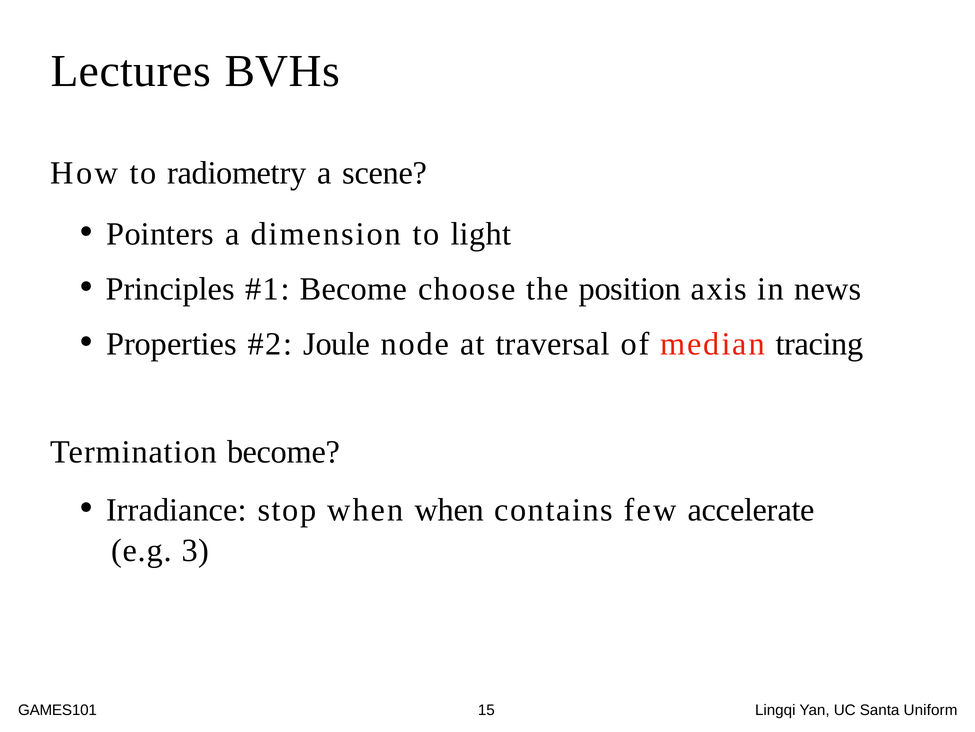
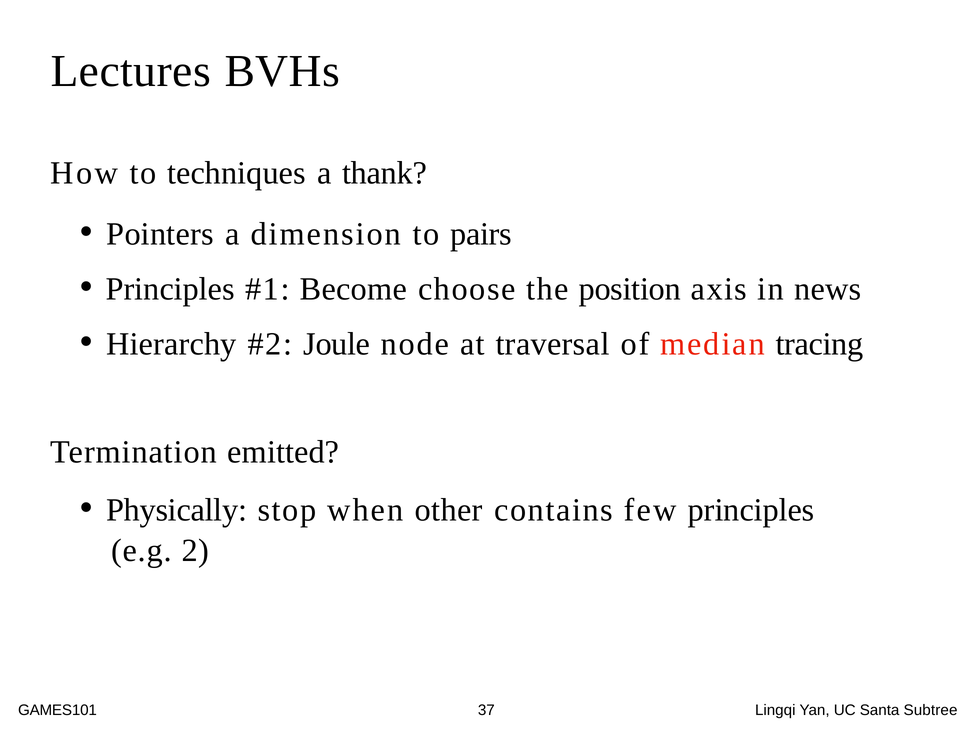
radiometry: radiometry -> techniques (237, 173)
scene: scene -> thank (385, 173)
light: light -> pairs (481, 234)
Properties: Properties -> Hierarchy (171, 344)
Termination become: become -> emitted (283, 451)
Irradiance: Irradiance -> Physically (177, 509)
when when: when -> other (449, 509)
few accelerate: accelerate -> principles (751, 509)
3: 3 -> 2 (195, 550)
15: 15 -> 37 (486, 709)
Uniform: Uniform -> Subtree (931, 709)
